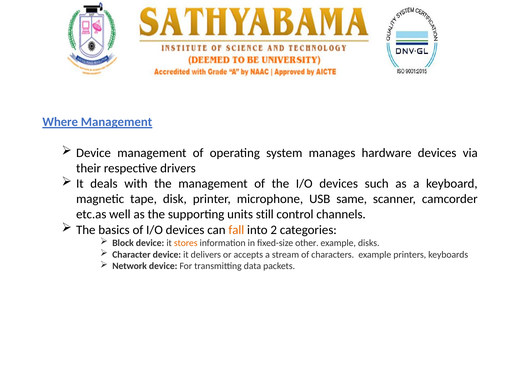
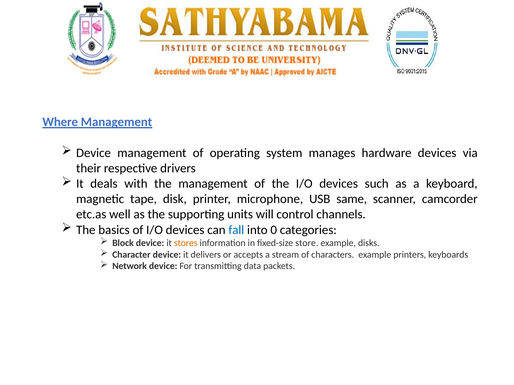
still: still -> will (265, 215)
fall colour: orange -> blue (236, 230)
2: 2 -> 0 (274, 230)
other: other -> store (307, 243)
